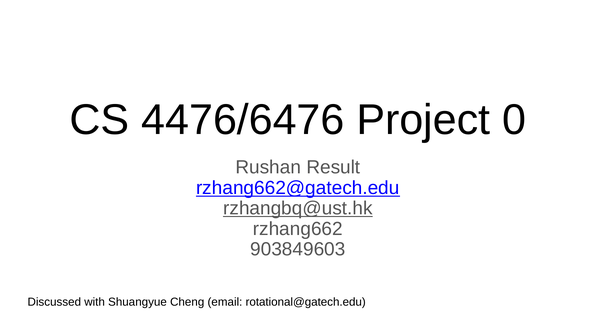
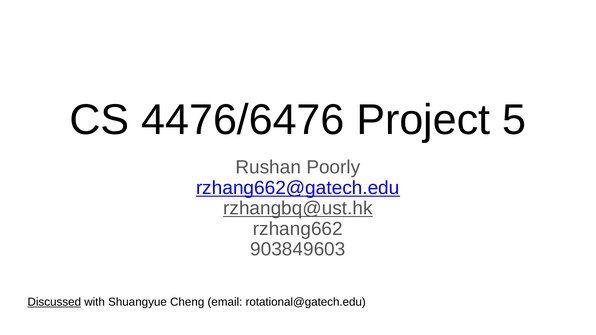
0: 0 -> 5 (514, 120)
Result: Result -> Poorly (333, 167)
Discussed underline: none -> present (54, 302)
